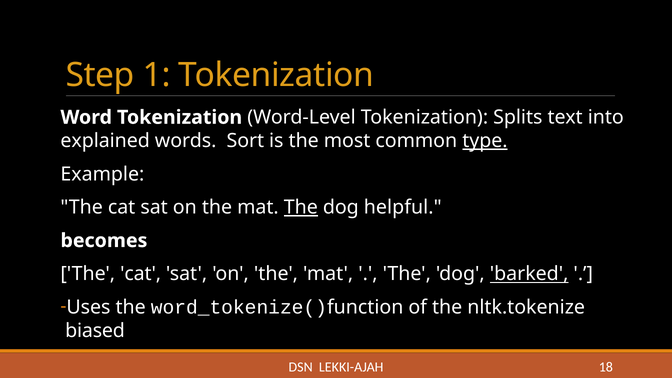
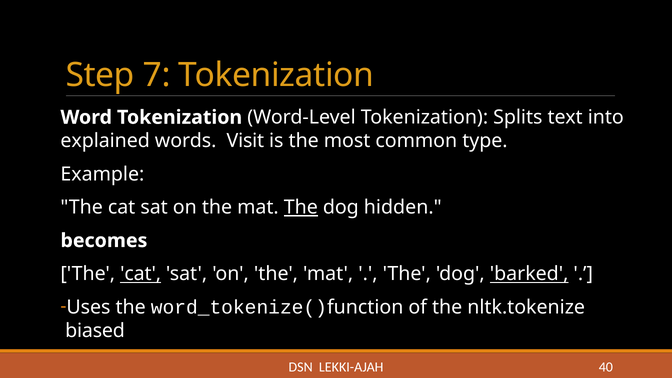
1: 1 -> 7 (157, 75)
Sort: Sort -> Visit (245, 141)
type underline: present -> none (485, 141)
helpful: helpful -> hidden (403, 207)
cat underline: none -> present (141, 274)
18: 18 -> 40 (606, 367)
